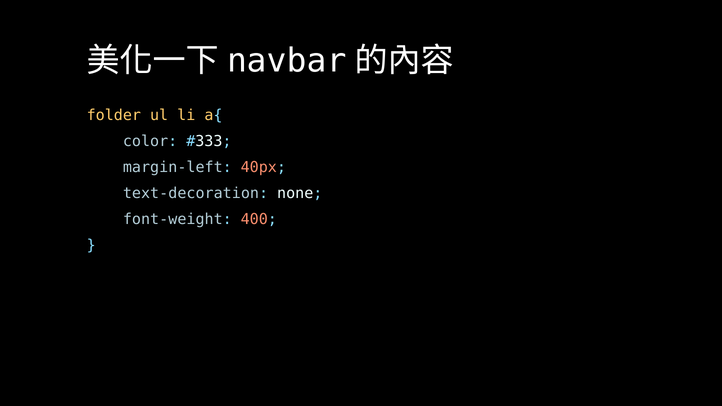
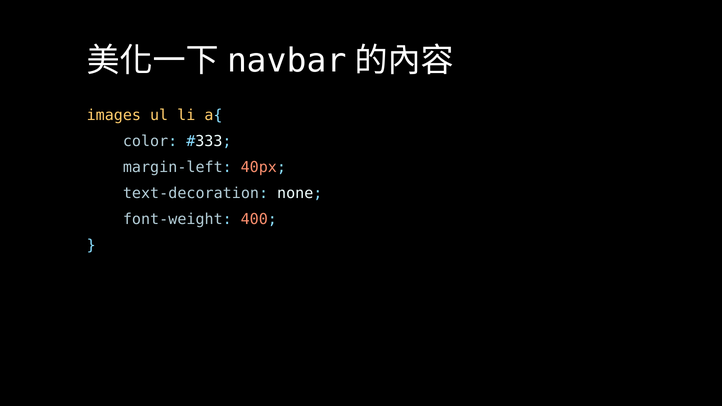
folder: folder -> images (114, 115)
